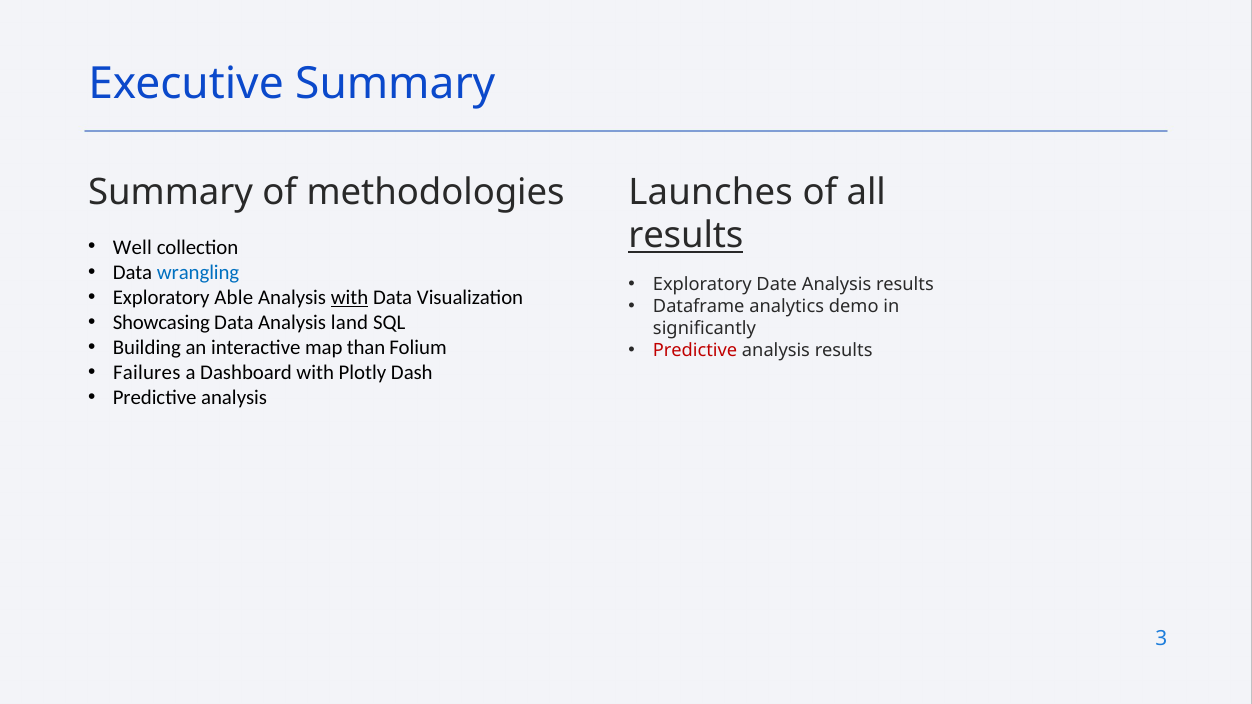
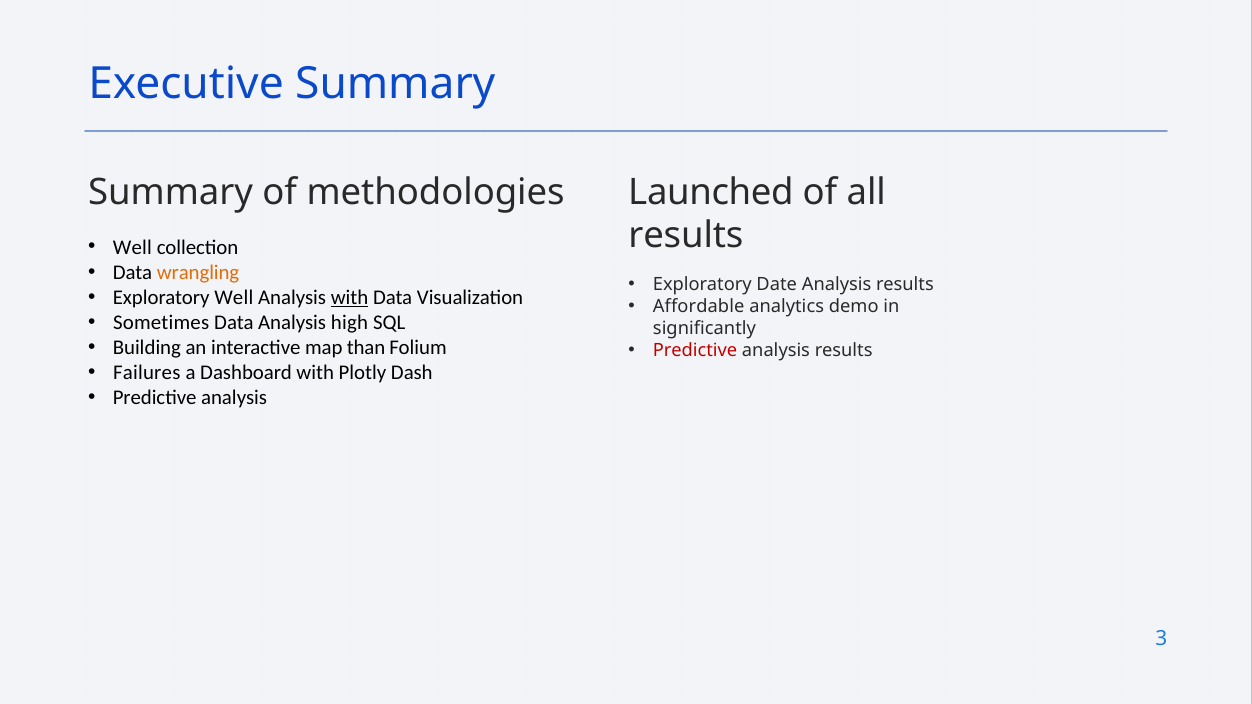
Launches: Launches -> Launched (711, 192)
results underline: present -> none (686, 236)
wrangling colour: blue -> orange (198, 272)
Exploratory Able: Able -> Well (234, 297)
Dataframe: Dataframe -> Affordable (699, 307)
Showcasing: Showcasing -> Sometimes (161, 323)
land: land -> high (349, 323)
